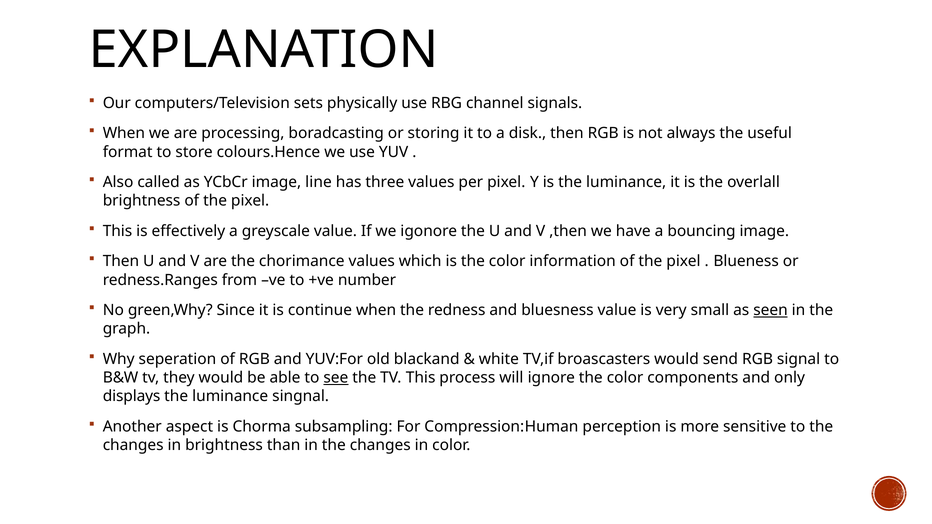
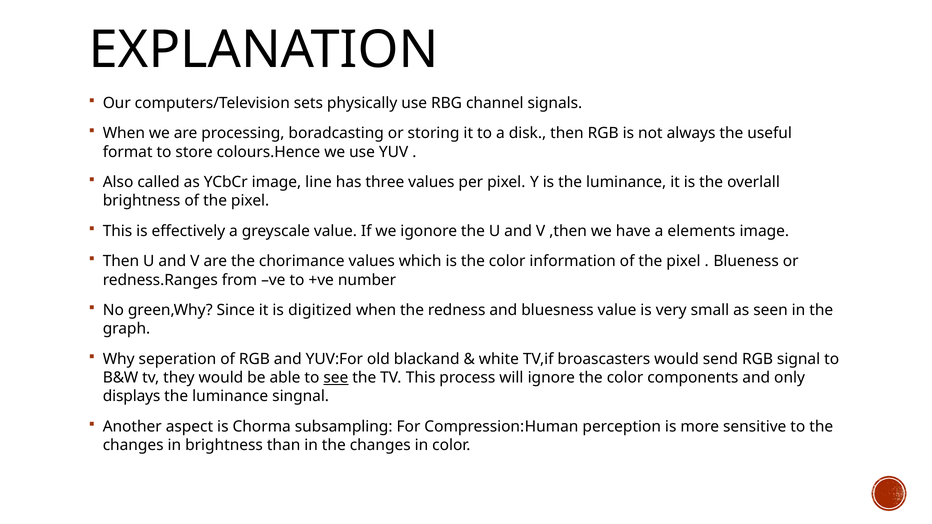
bouncing: bouncing -> elements (701, 231)
continue: continue -> digitized (320, 310)
seen underline: present -> none (771, 310)
